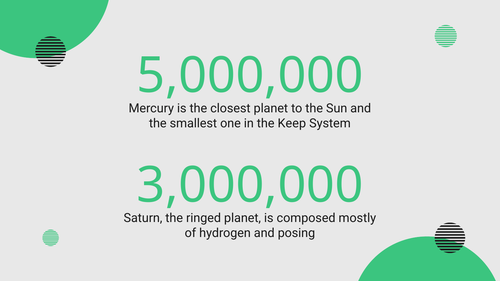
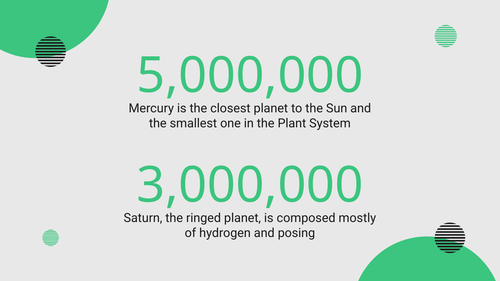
Keep: Keep -> Plant (292, 124)
